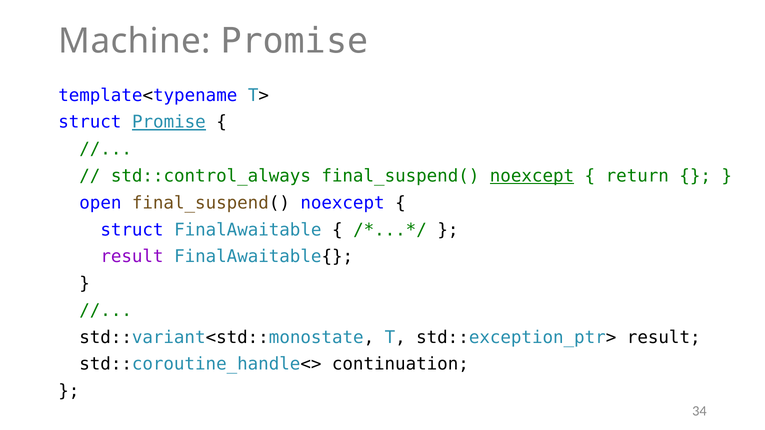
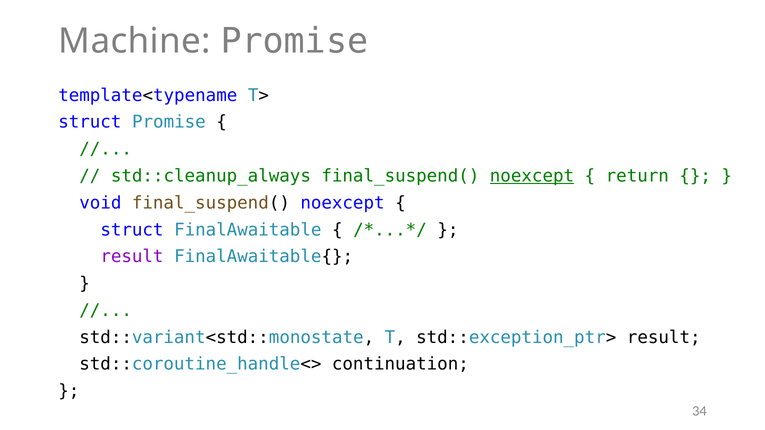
Promise underline: present -> none (169, 122)
std::control_always: std::control_always -> std::cleanup_always (211, 176)
open: open -> void (100, 203)
